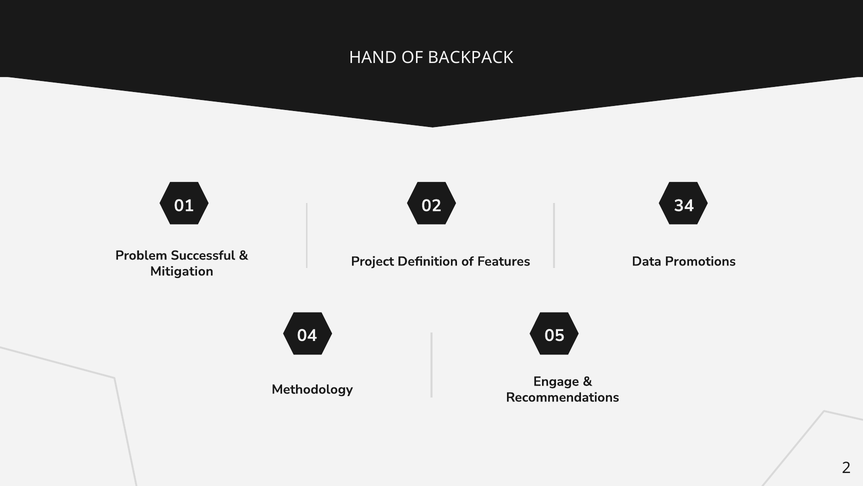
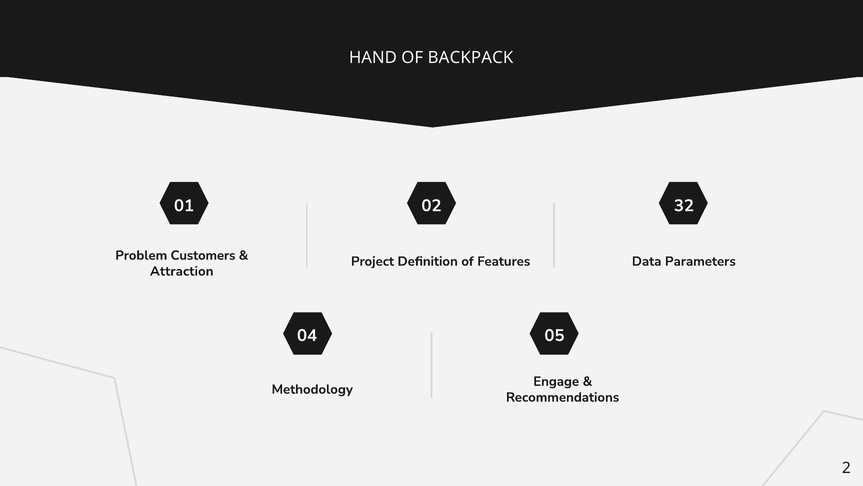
34: 34 -> 32 (684, 205)
Successful: Successful -> Customers (203, 255)
Promotions: Promotions -> Parameters (700, 261)
Mitigation: Mitigation -> Attraction (182, 271)
